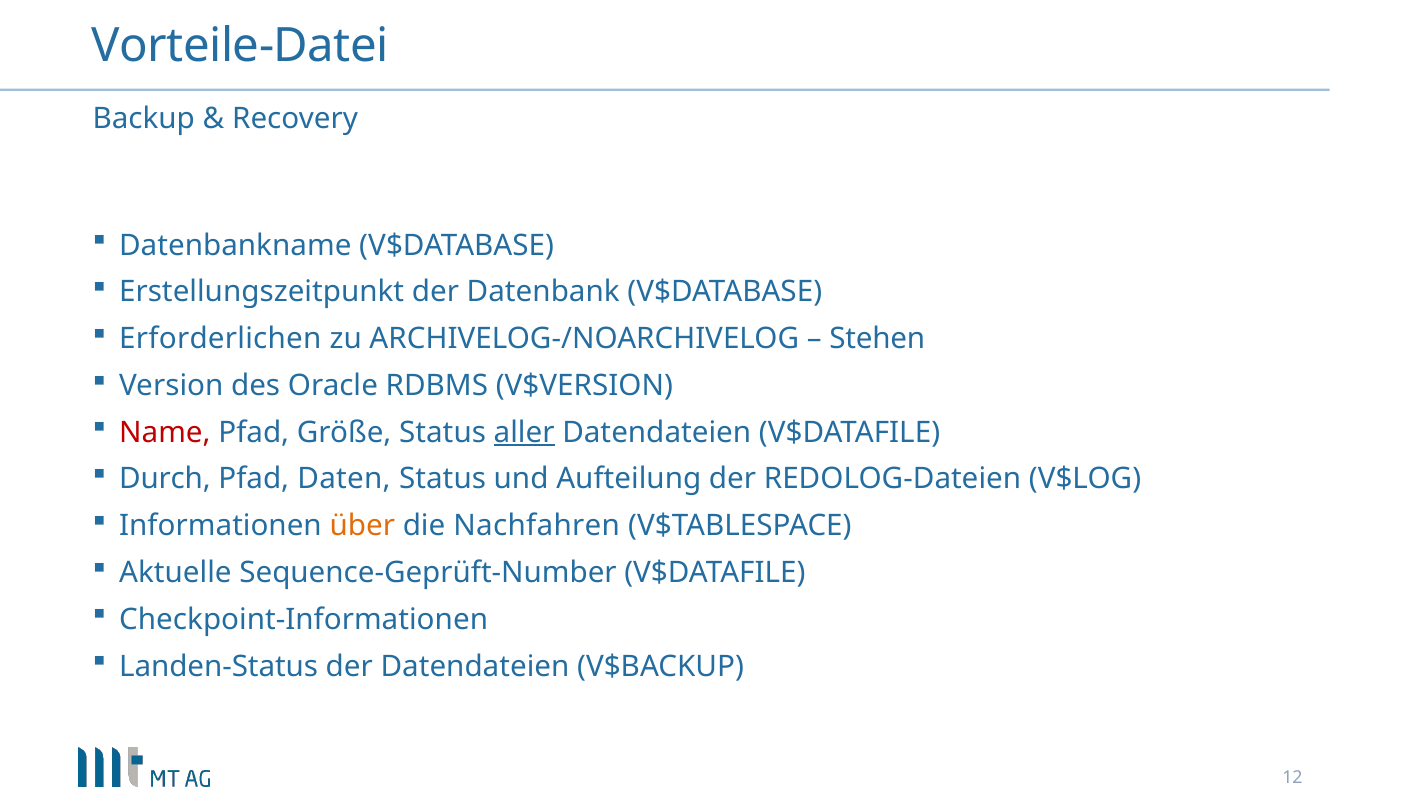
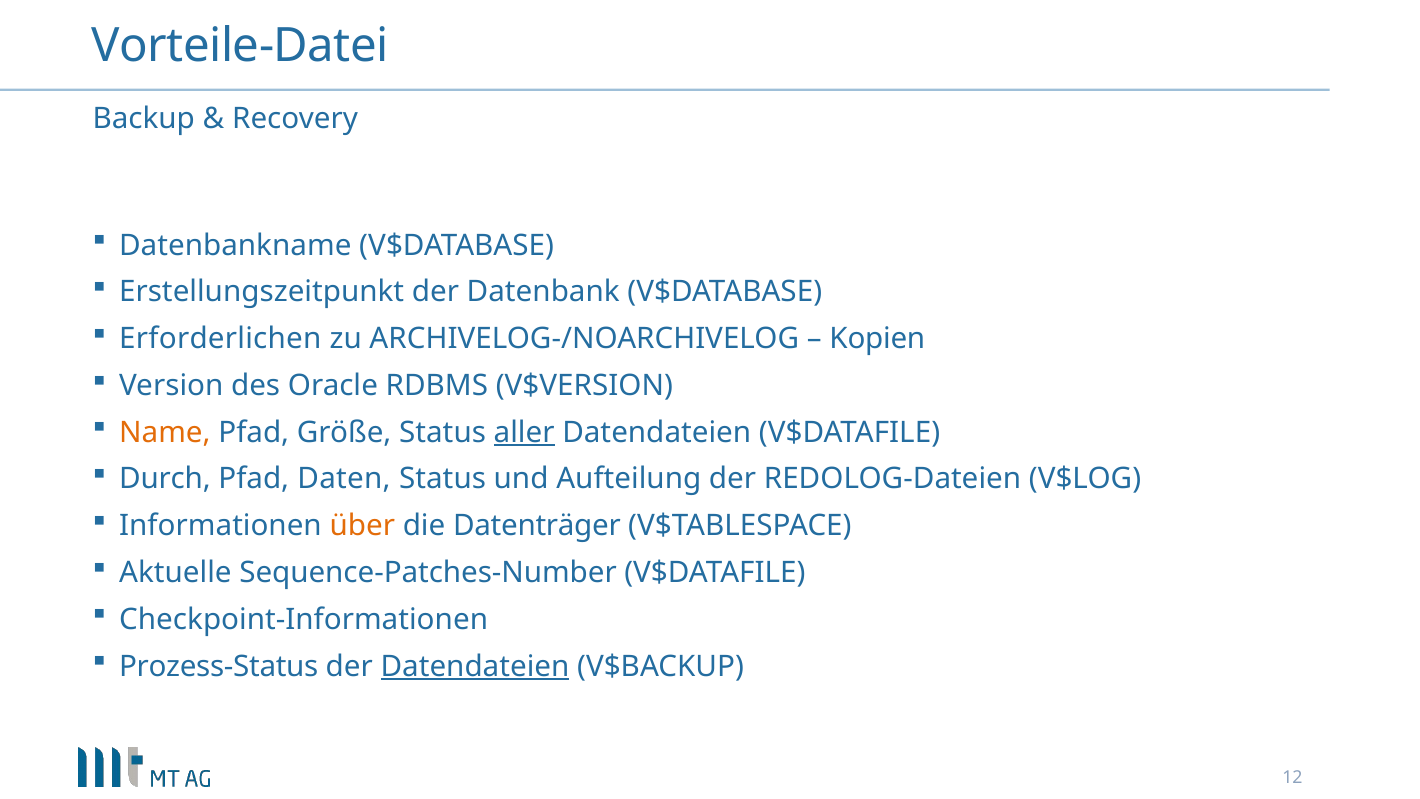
Stehen: Stehen -> Kopien (877, 339)
Name colour: red -> orange (165, 432)
Nachfahren: Nachfahren -> Datenträger (537, 526)
Sequence-Geprüft-Number: Sequence-Geprüft-Number -> Sequence-Patches-Number (428, 573)
Landen-Status: Landen-Status -> Prozess-Status (219, 666)
Datendateien underline: none -> present (475, 666)
